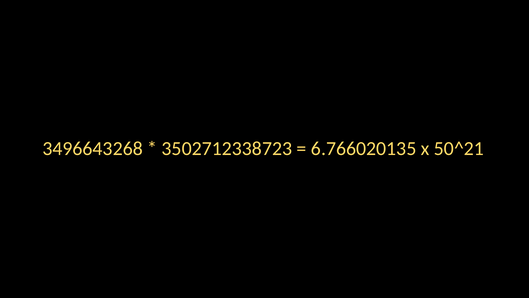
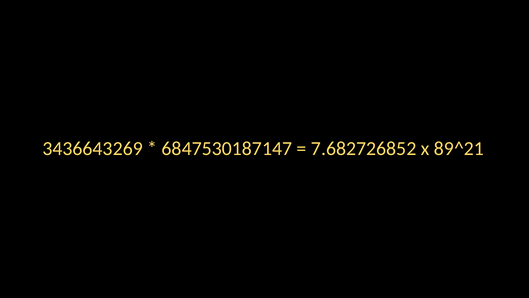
3496643268: 3496643268 -> 3436643269 (93, 149)
3502712338723: 3502712338723 -> 6847530187147 (227, 149)
6.766020135: 6.766020135 -> 7.682726852 (364, 149)
50^21: 50^21 -> 89^21 (459, 149)
